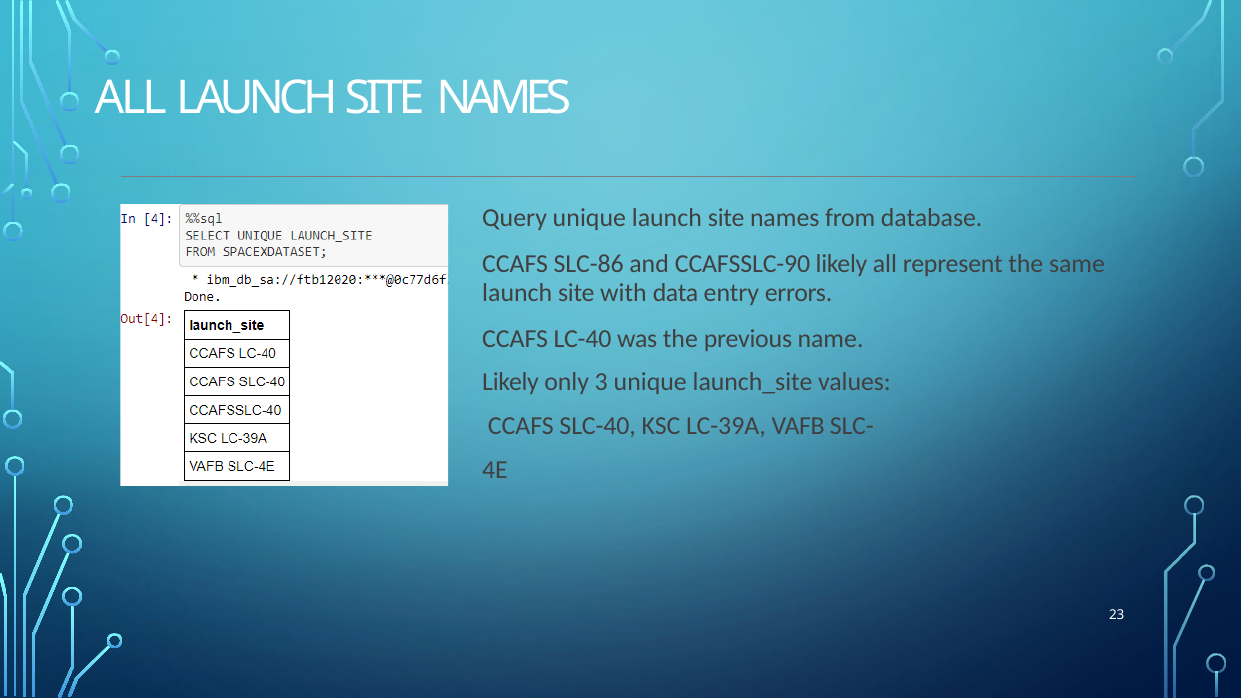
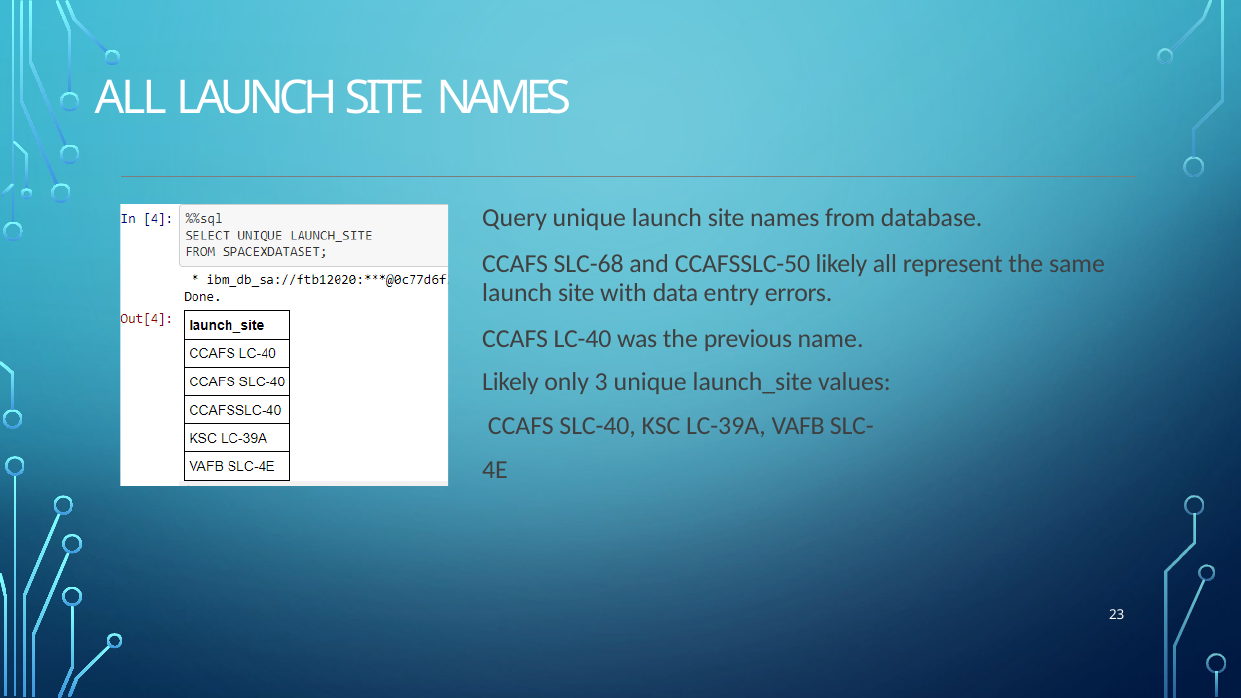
SLC-86: SLC-86 -> SLC-68 (589, 264)
CCAFSSLC-90: CCAFSSLC-90 -> CCAFSSLC-50 (743, 264)
